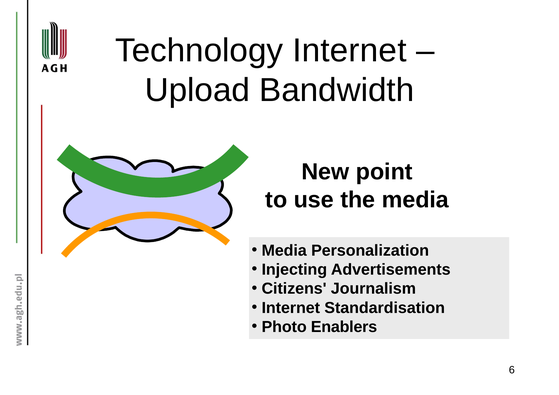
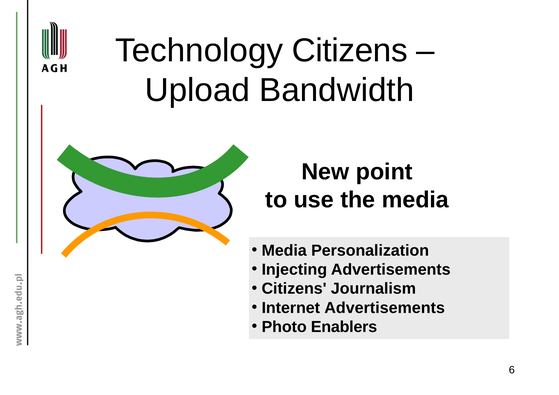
Technology Internet: Internet -> Citizens (350, 50)
Internet Standardisation: Standardisation -> Advertisements (385, 308)
